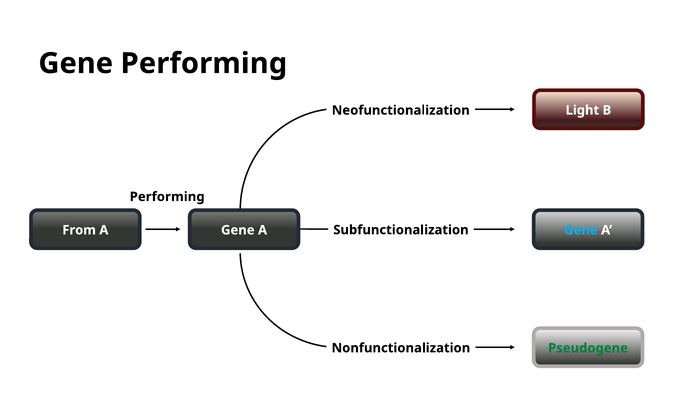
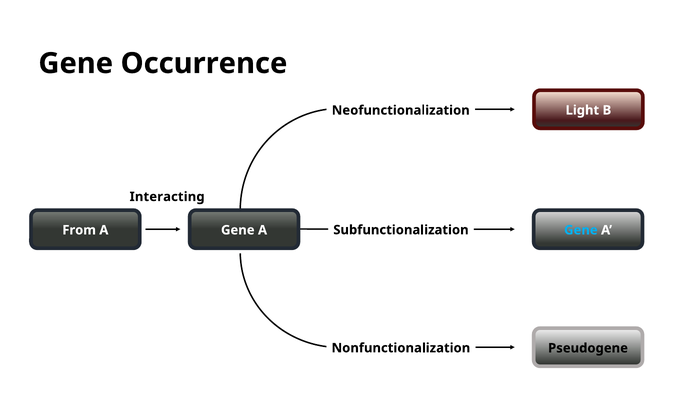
Gene Performing: Performing -> Occurrence (204, 63)
Performing: Performing -> Interacting (167, 197)
Pseudogene colour: green -> black (588, 348)
